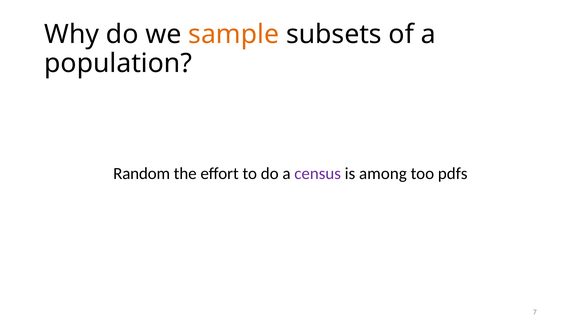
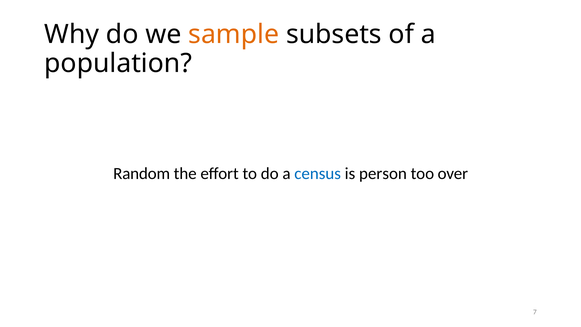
census colour: purple -> blue (318, 173)
among: among -> person (383, 173)
pdfs: pdfs -> over (453, 173)
